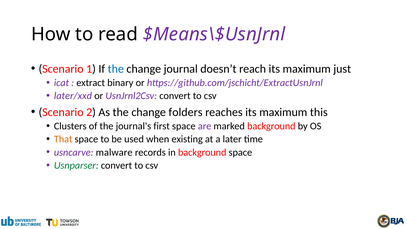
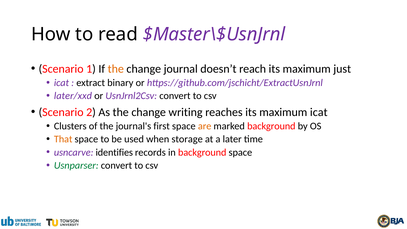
$Means\$UsnJrnl: $Means\$UsnJrnl -> $Master\$UsnJrnl (214, 34)
the colour: blue -> orange (116, 69)
folders: folders -> writing (186, 112)
maximum this: this -> icat (319, 112)
are colour: purple -> orange (205, 126)
existing: existing -> storage (187, 139)
malware: malware -> identifies (114, 152)
